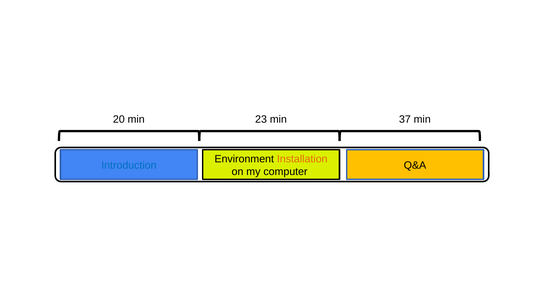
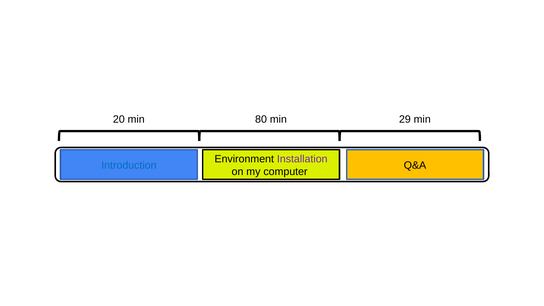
23: 23 -> 80 (261, 119)
37: 37 -> 29 (405, 119)
Installation colour: orange -> purple (302, 159)
